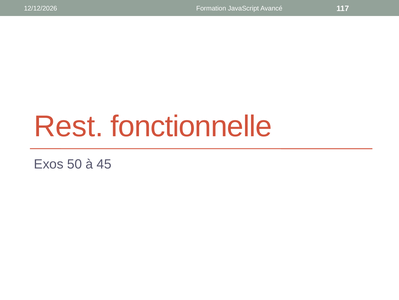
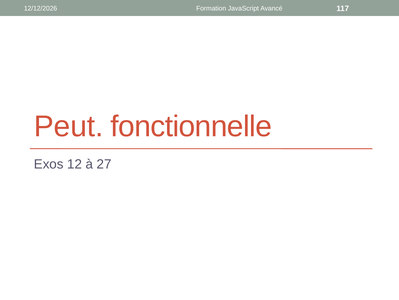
Rest: Rest -> Peut (69, 126)
50: 50 -> 12 (75, 164)
45: 45 -> 27 (104, 164)
